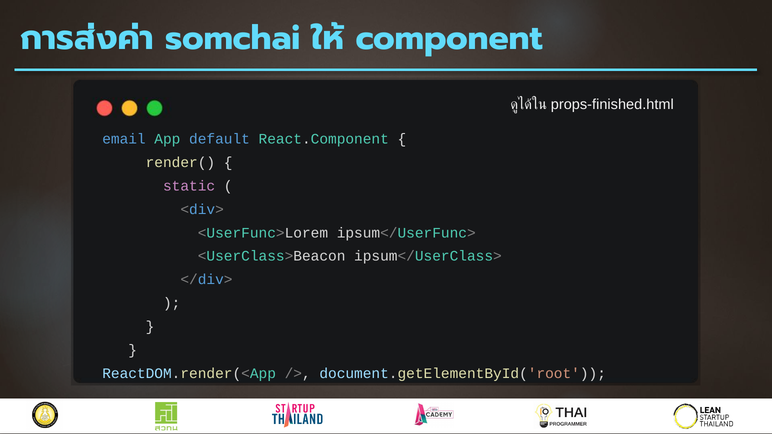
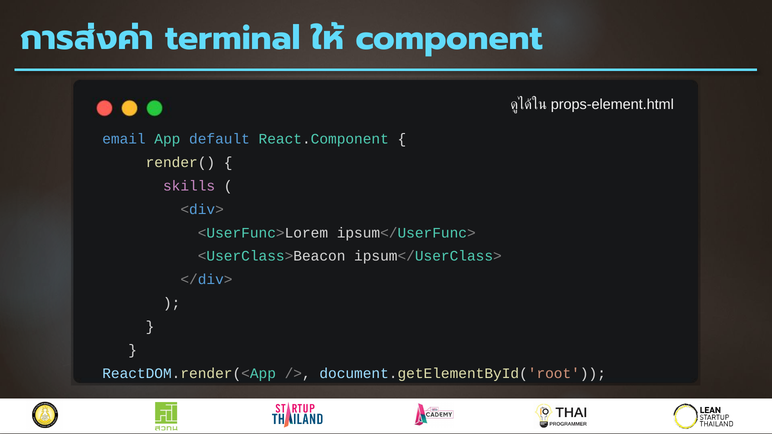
somchai: somchai -> terminal (233, 38)
props-finished.html: props-finished.html -> props-element.html (612, 105)
static: static -> skills (189, 186)
